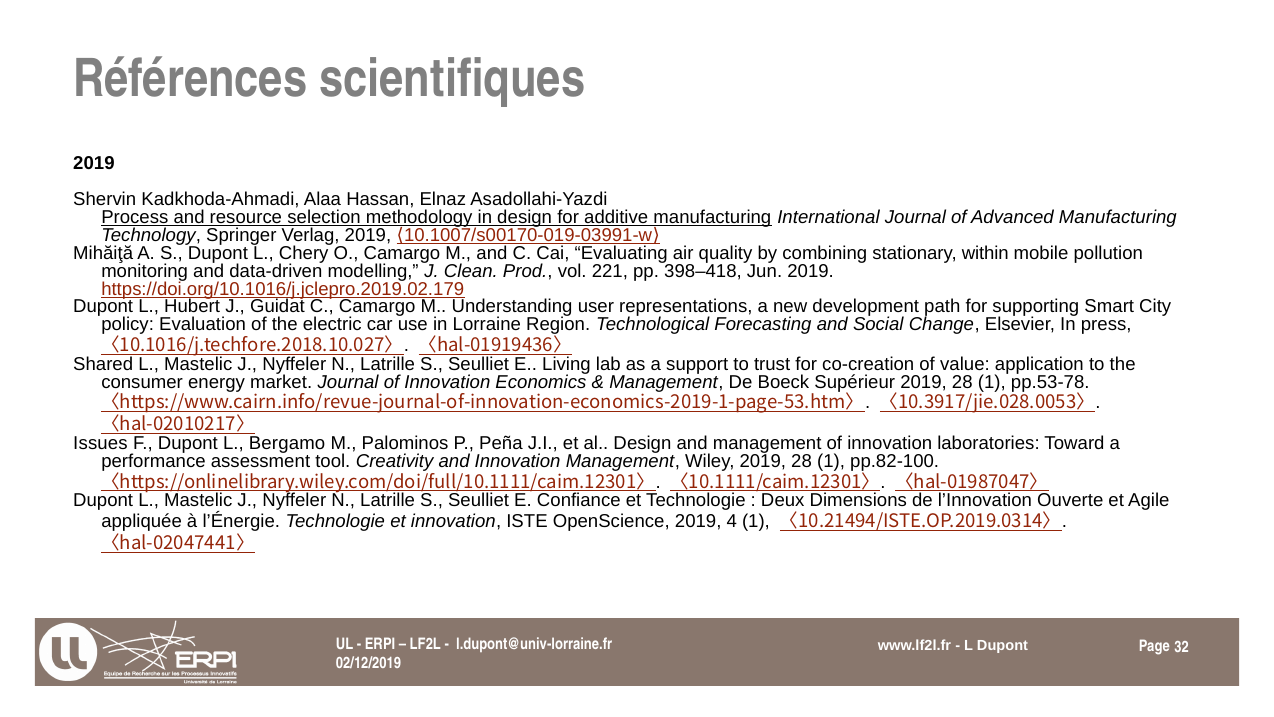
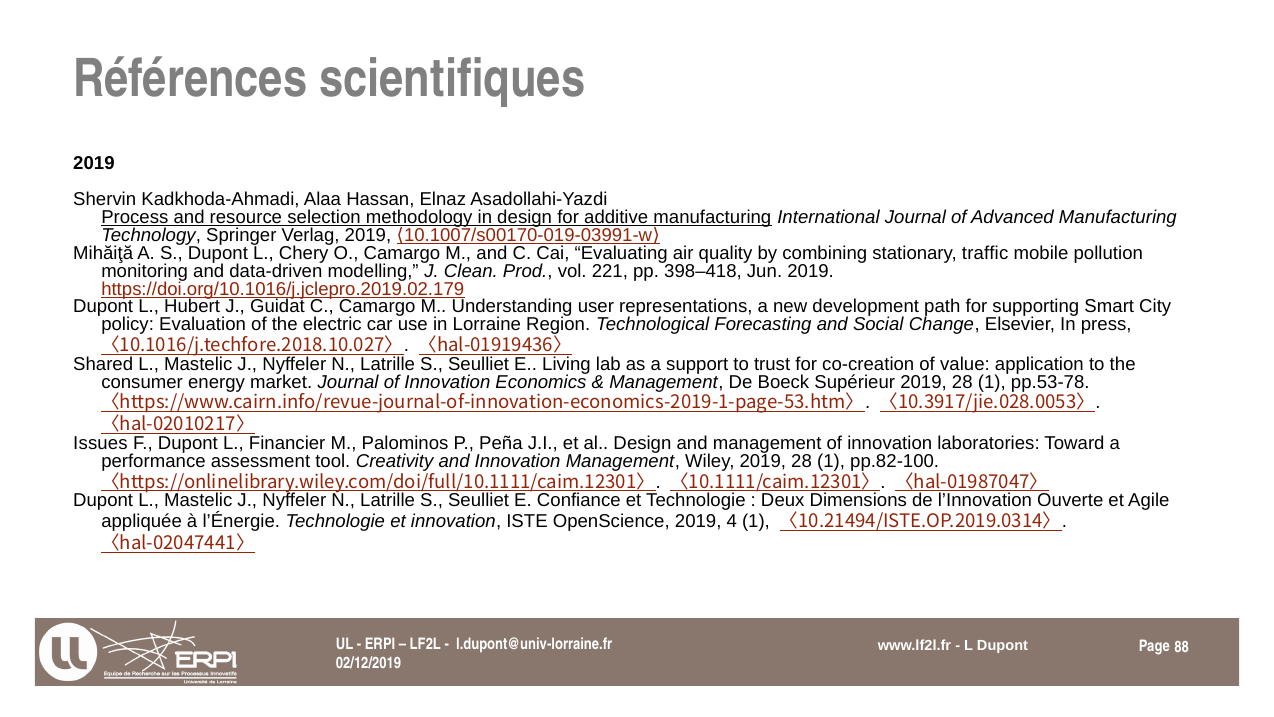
within: within -> traffic (985, 253)
Bergamo: Bergamo -> Financier (287, 443)
32: 32 -> 88 (1182, 646)
